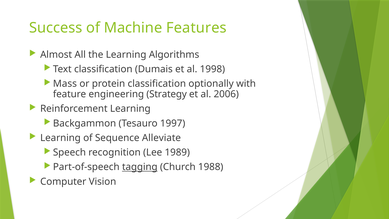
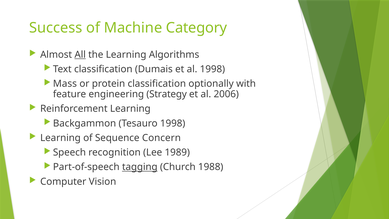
Features: Features -> Category (197, 28)
All underline: none -> present (80, 54)
Tesauro 1997: 1997 -> 1998 (173, 123)
Alleviate: Alleviate -> Concern (161, 138)
